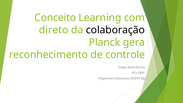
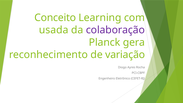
direto: direto -> usada (54, 30)
colaboração colour: black -> purple (115, 30)
controle: controle -> variação (125, 55)
